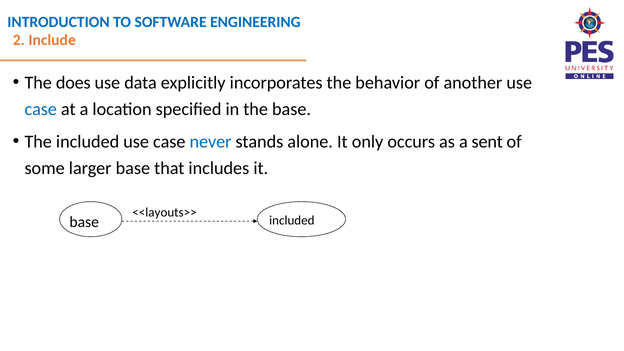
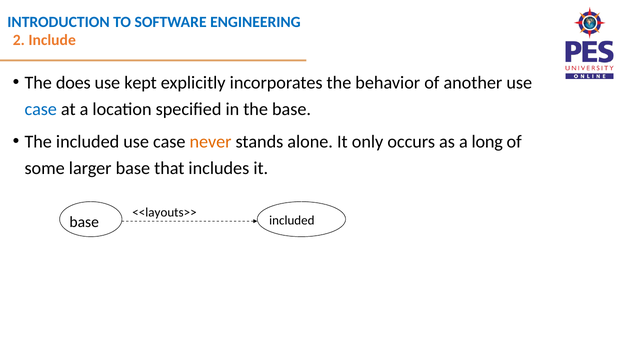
data: data -> kept (141, 83)
never colour: blue -> orange (211, 142)
sent: sent -> long (487, 142)
